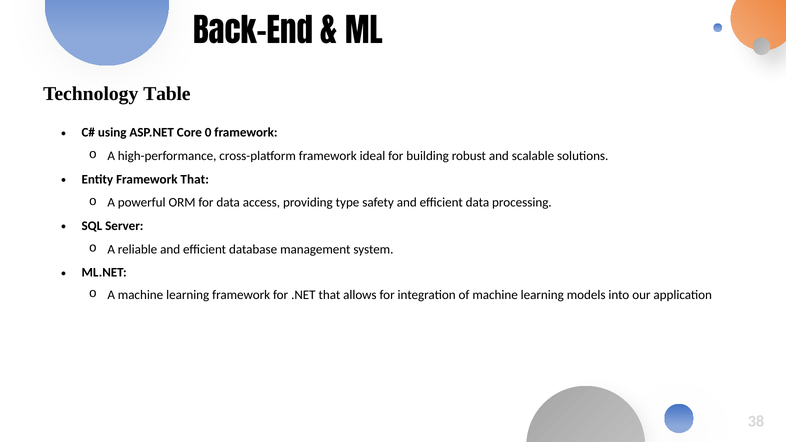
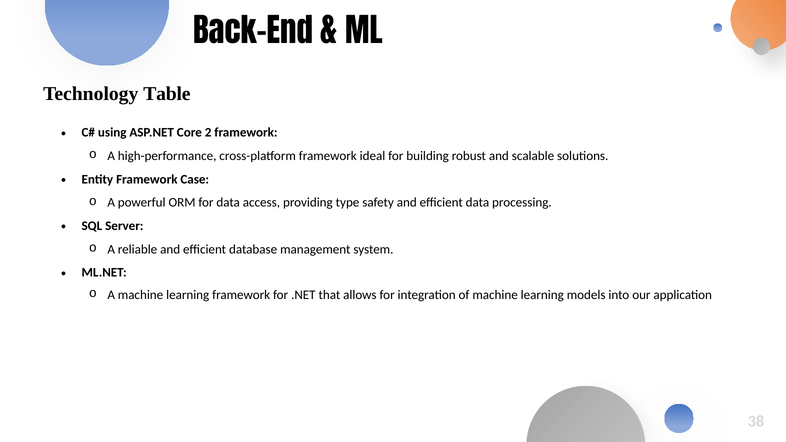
0: 0 -> 2 (208, 133)
Framework That: That -> Case (195, 179)
